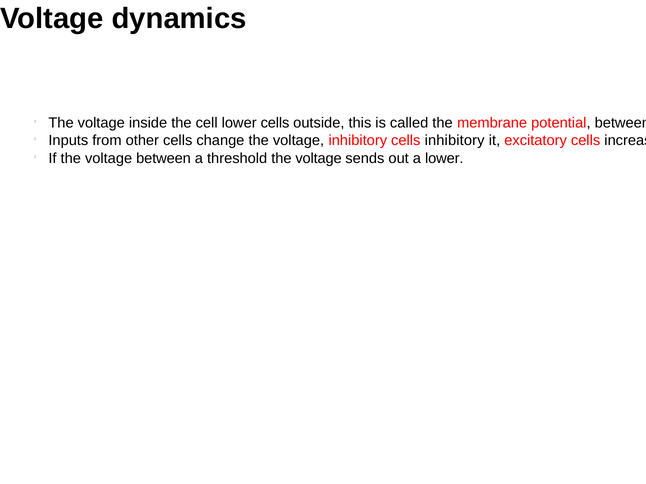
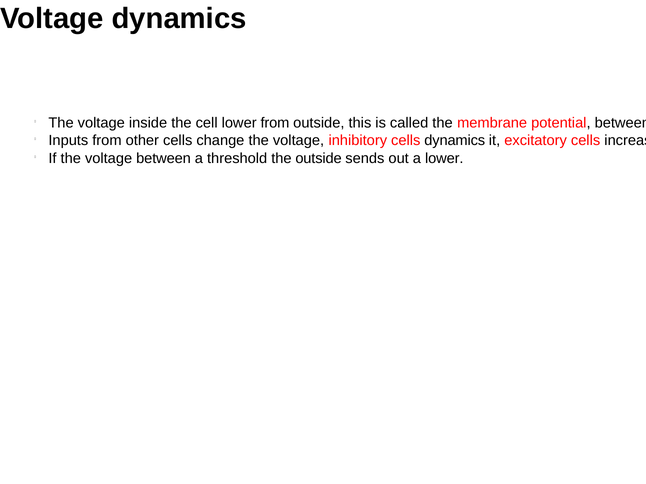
lower cells: cells -> from (275, 123)
cells inhibitory: inhibitory -> dynamics (455, 141)
threshold the voltage: voltage -> outside (319, 158)
